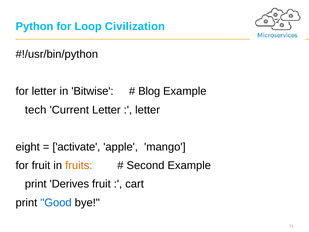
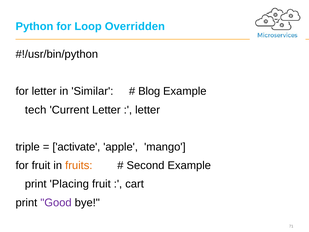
Civilization: Civilization -> Overridden (135, 26)
Bitwise: Bitwise -> Similar (92, 91)
eight: eight -> triple (28, 147)
Derives: Derives -> Placing (69, 184)
Good colour: blue -> purple (56, 202)
